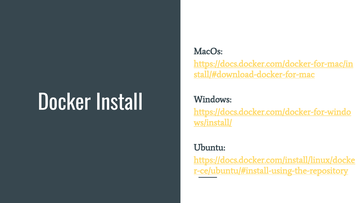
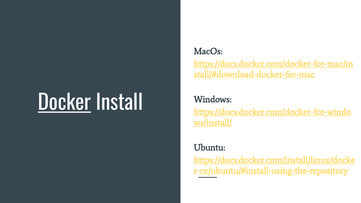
Docker underline: none -> present (64, 103)
